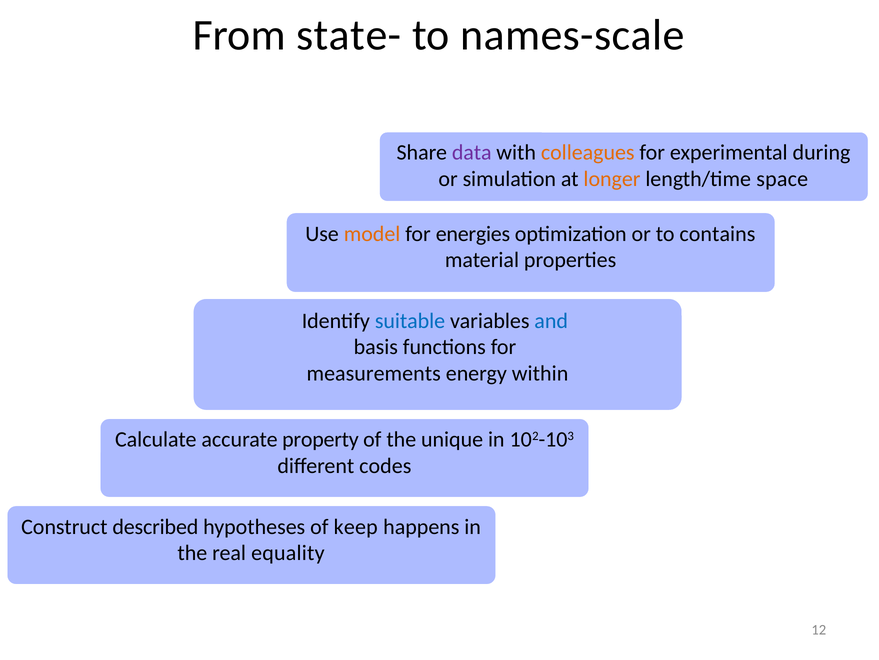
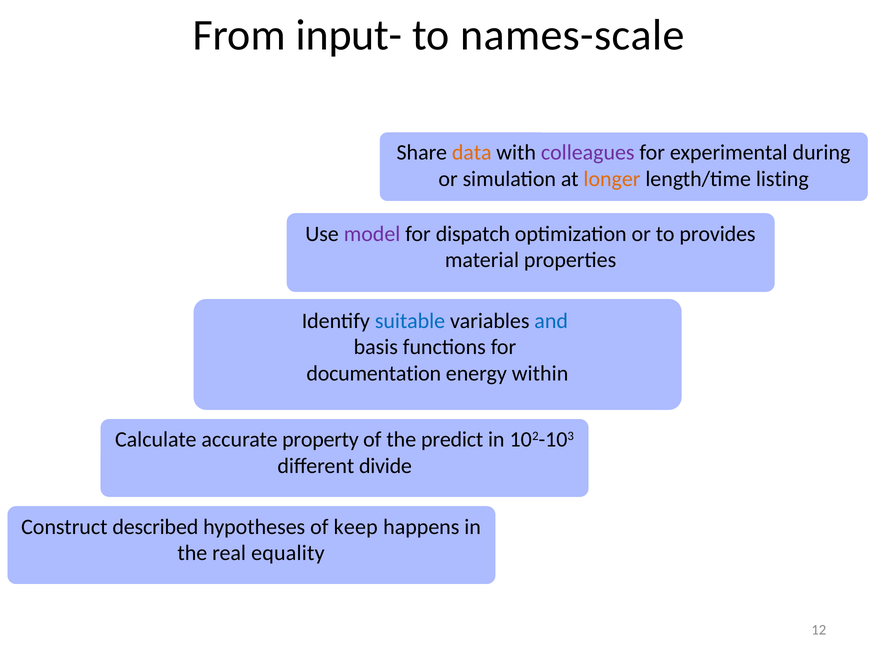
state-: state- -> input- (349, 35)
data colour: purple -> orange (472, 153)
colleagues colour: orange -> purple (588, 153)
space: space -> listing (782, 179)
model colour: orange -> purple (372, 234)
energies: energies -> dispatch (473, 234)
contains: contains -> provides (718, 234)
measurements: measurements -> documentation (374, 373)
unique: unique -> predict (452, 439)
codes: codes -> divide (385, 466)
